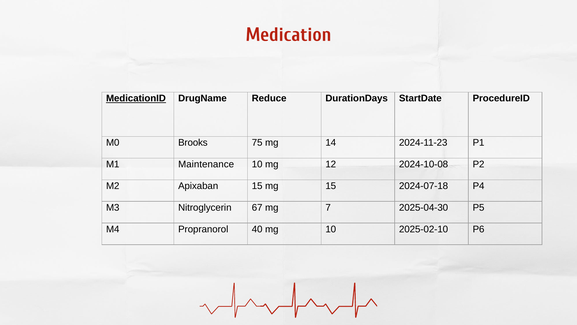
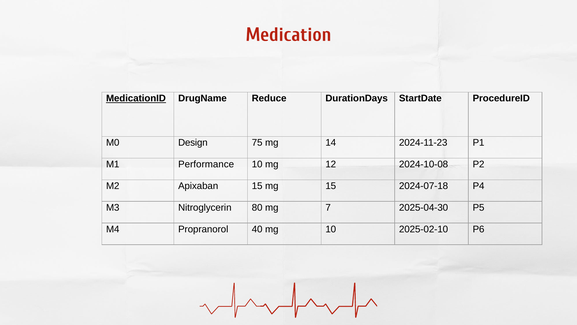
Brooks: Brooks -> Design (193, 143)
Maintenance: Maintenance -> Performance (206, 164)
67: 67 -> 80 (257, 207)
